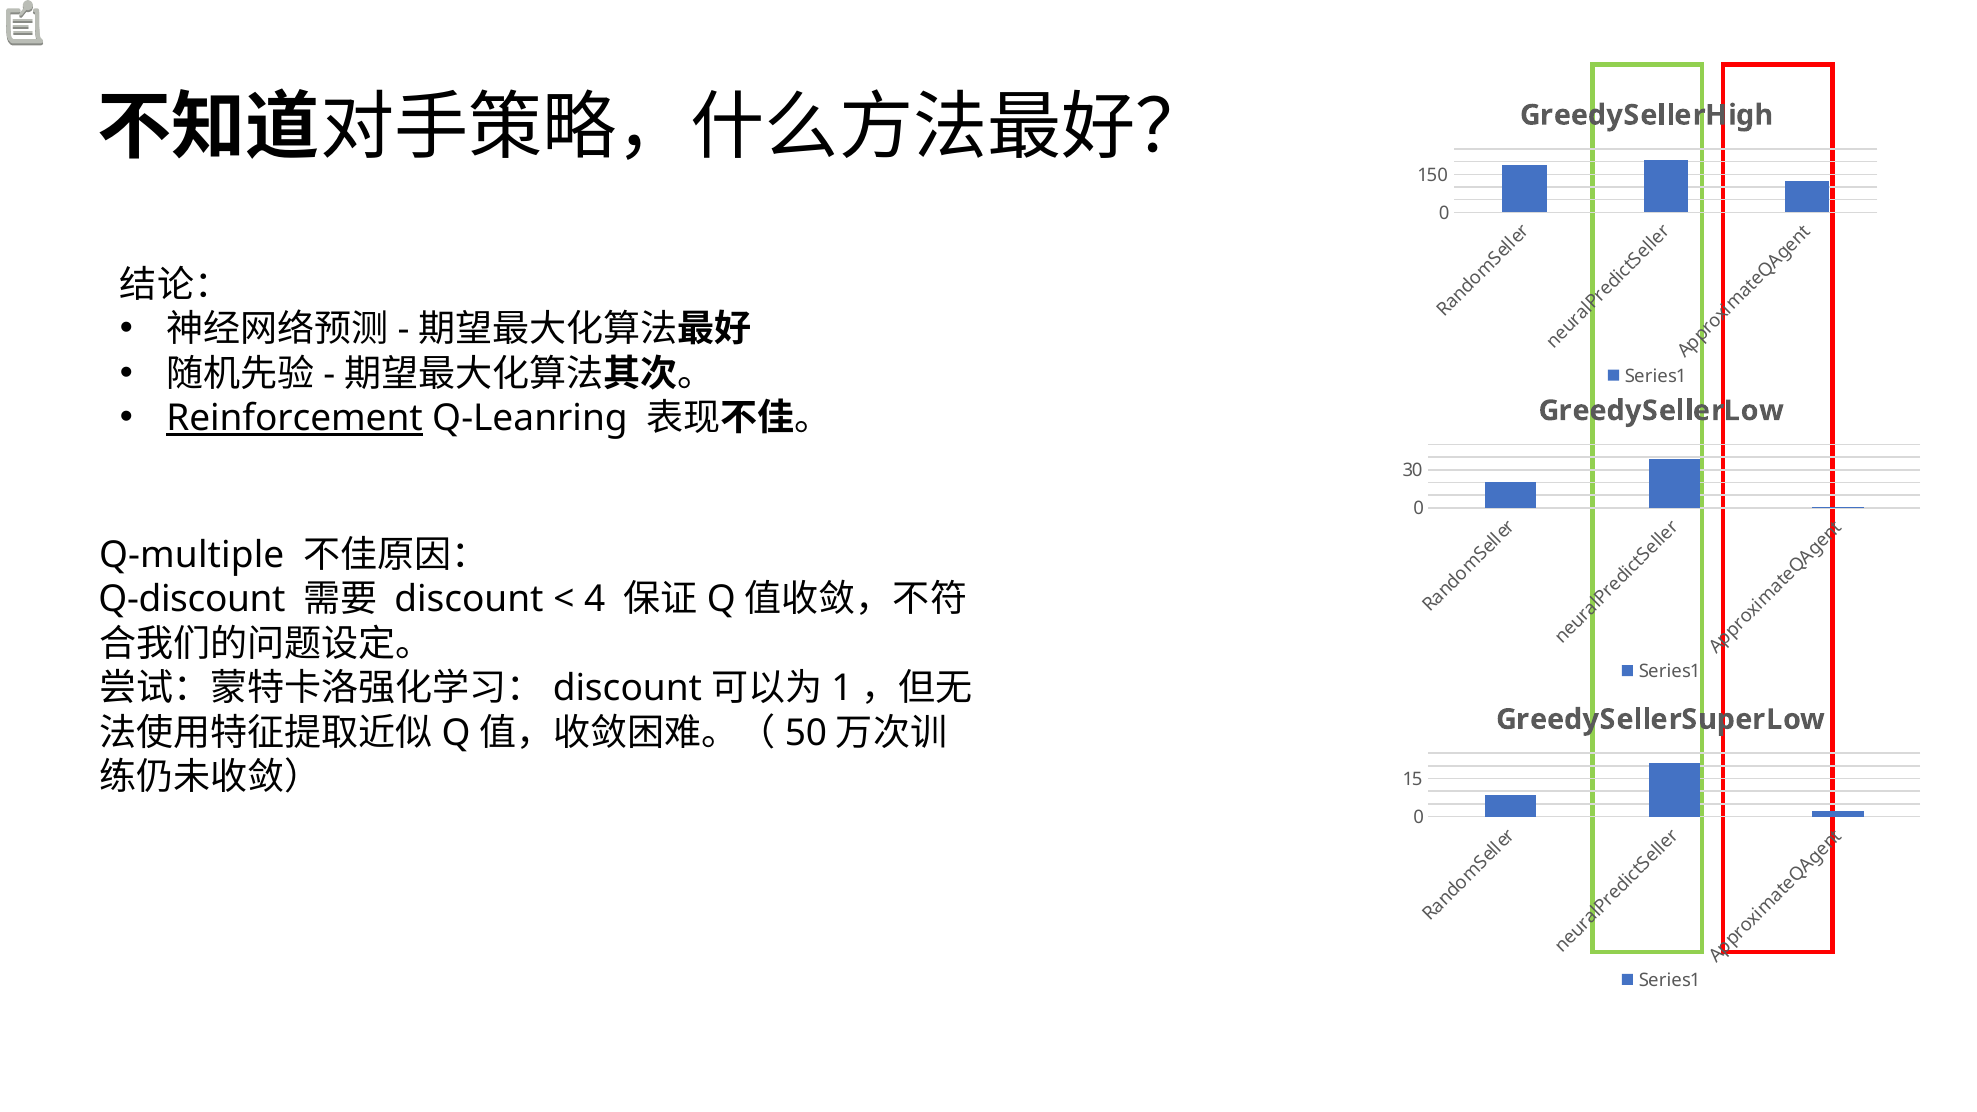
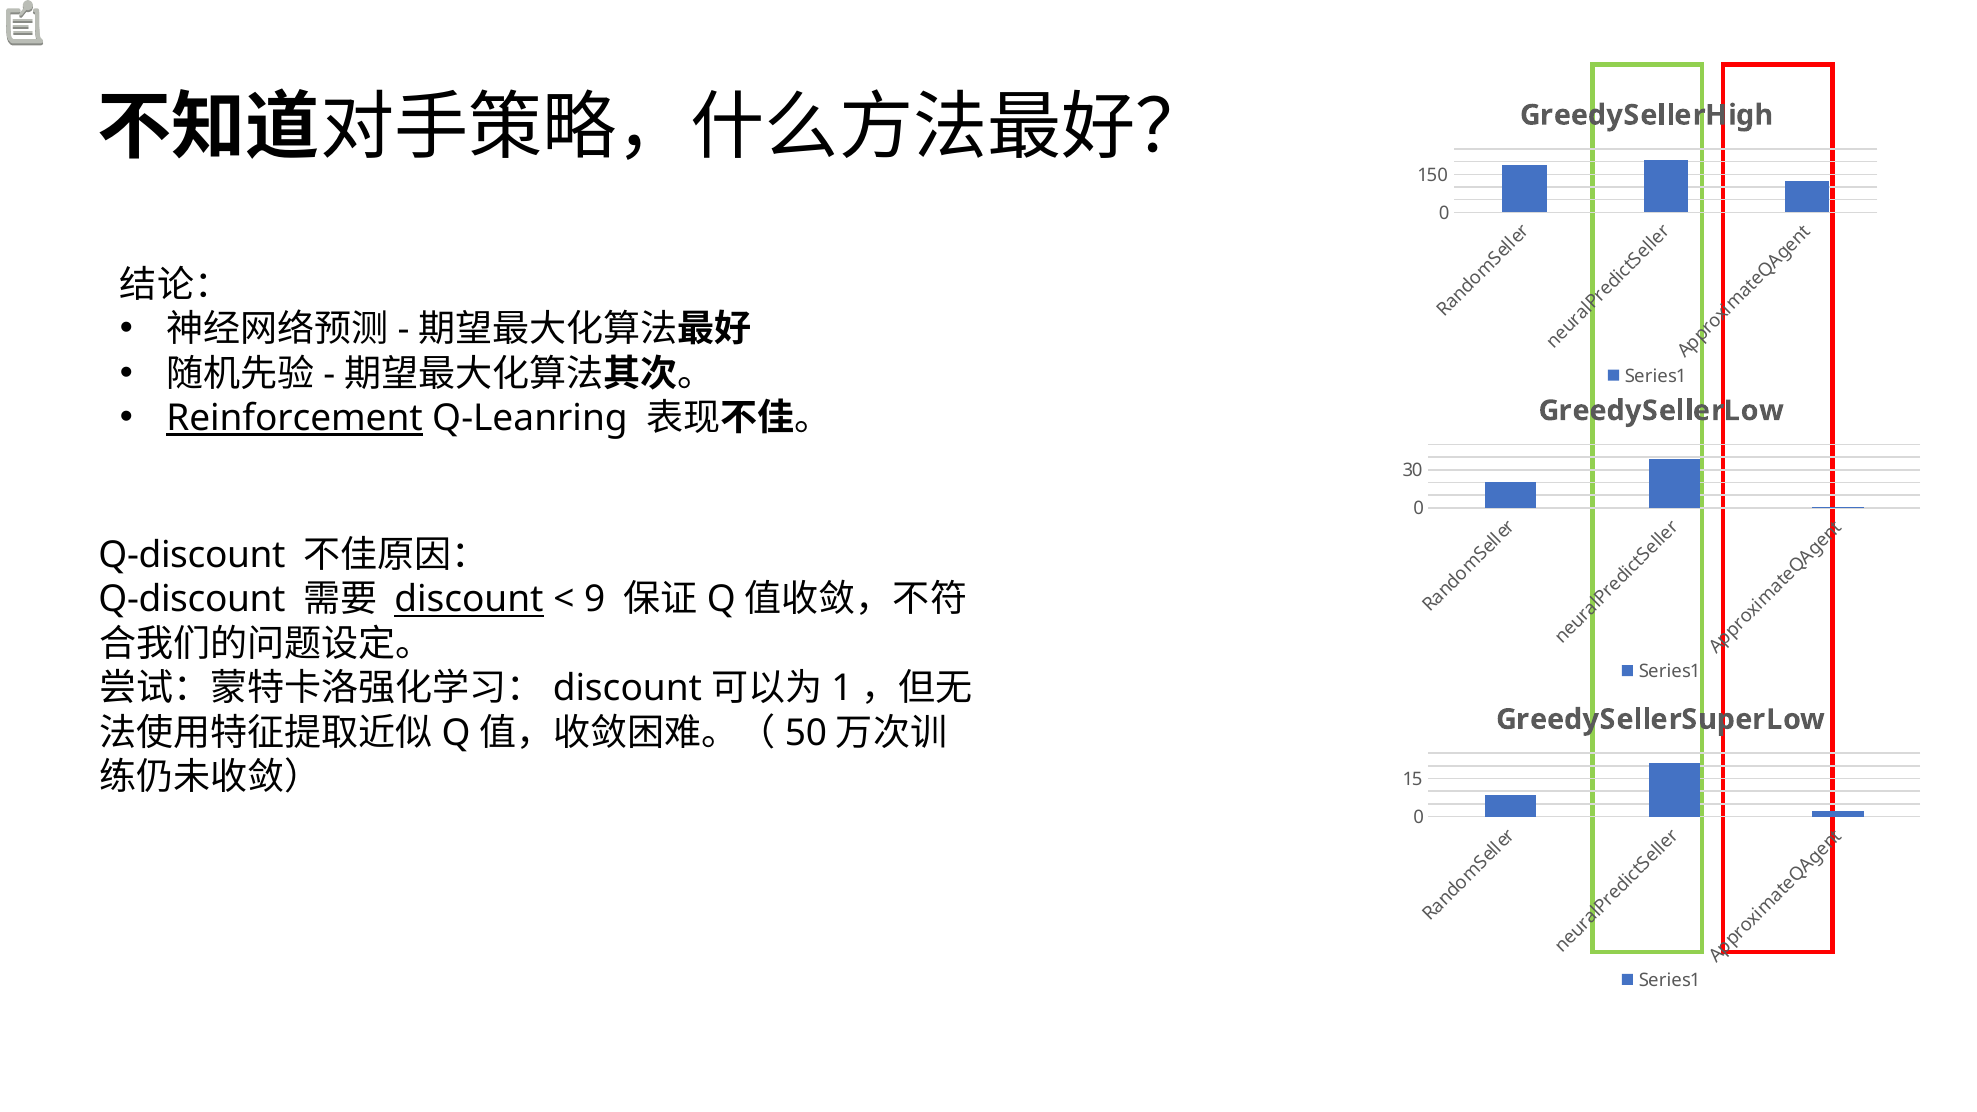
Q-multiple: Q-multiple -> Q-discount (192, 555)
discount underline: none -> present (469, 600)
4: 4 -> 9 (595, 600)
